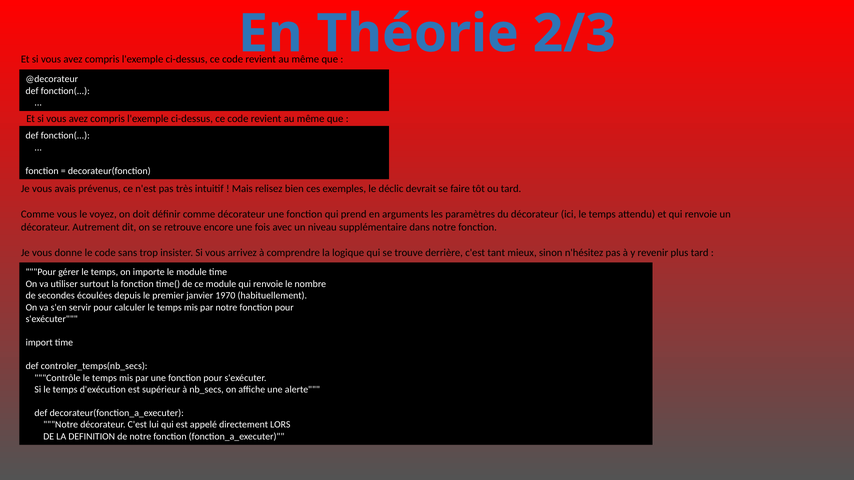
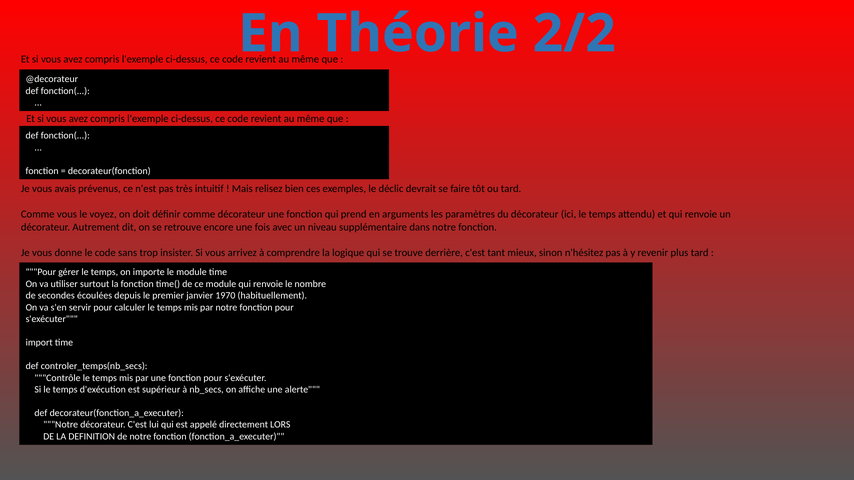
2/3: 2/3 -> 2/2 (574, 34)
